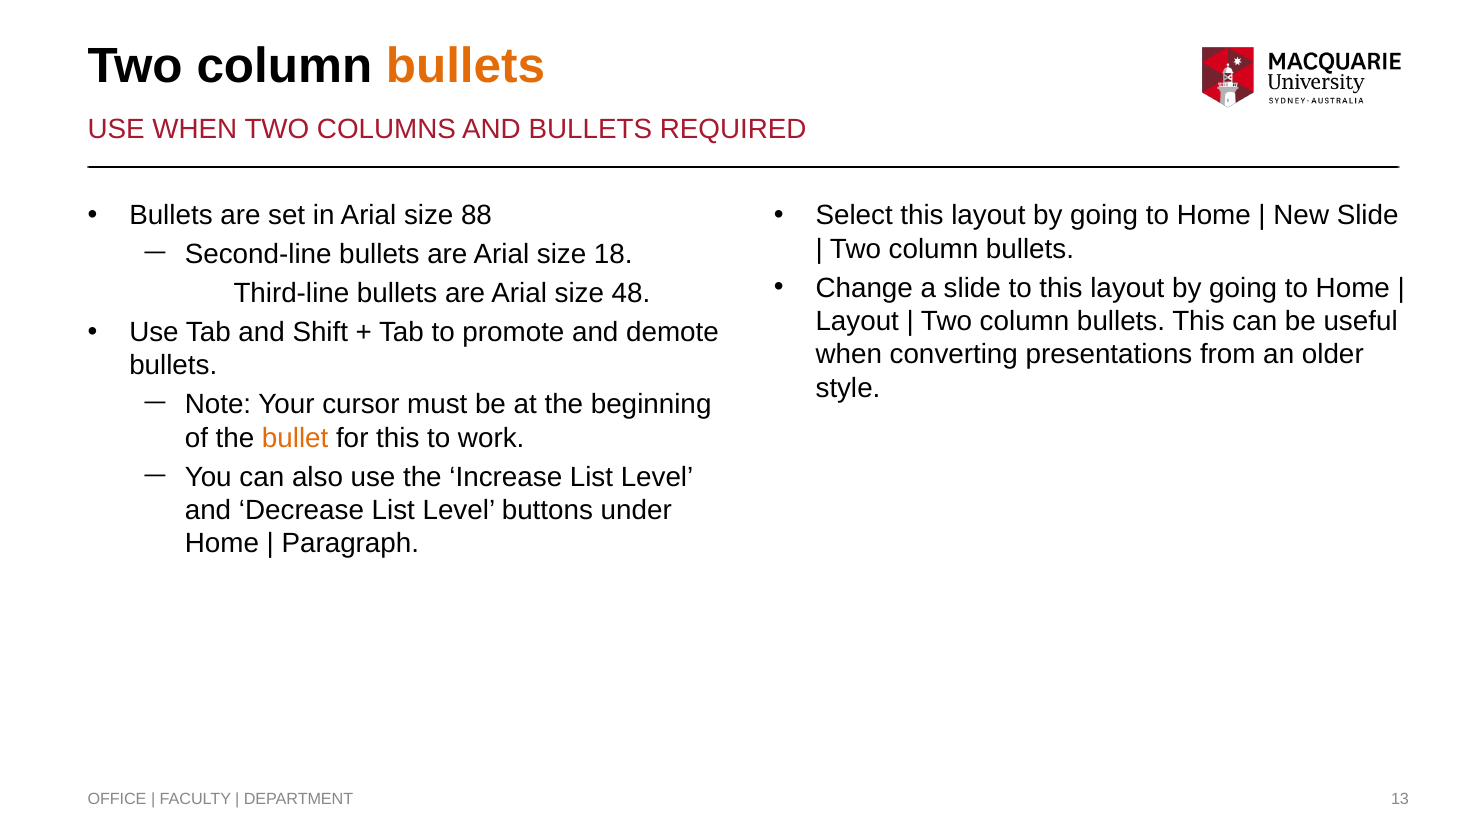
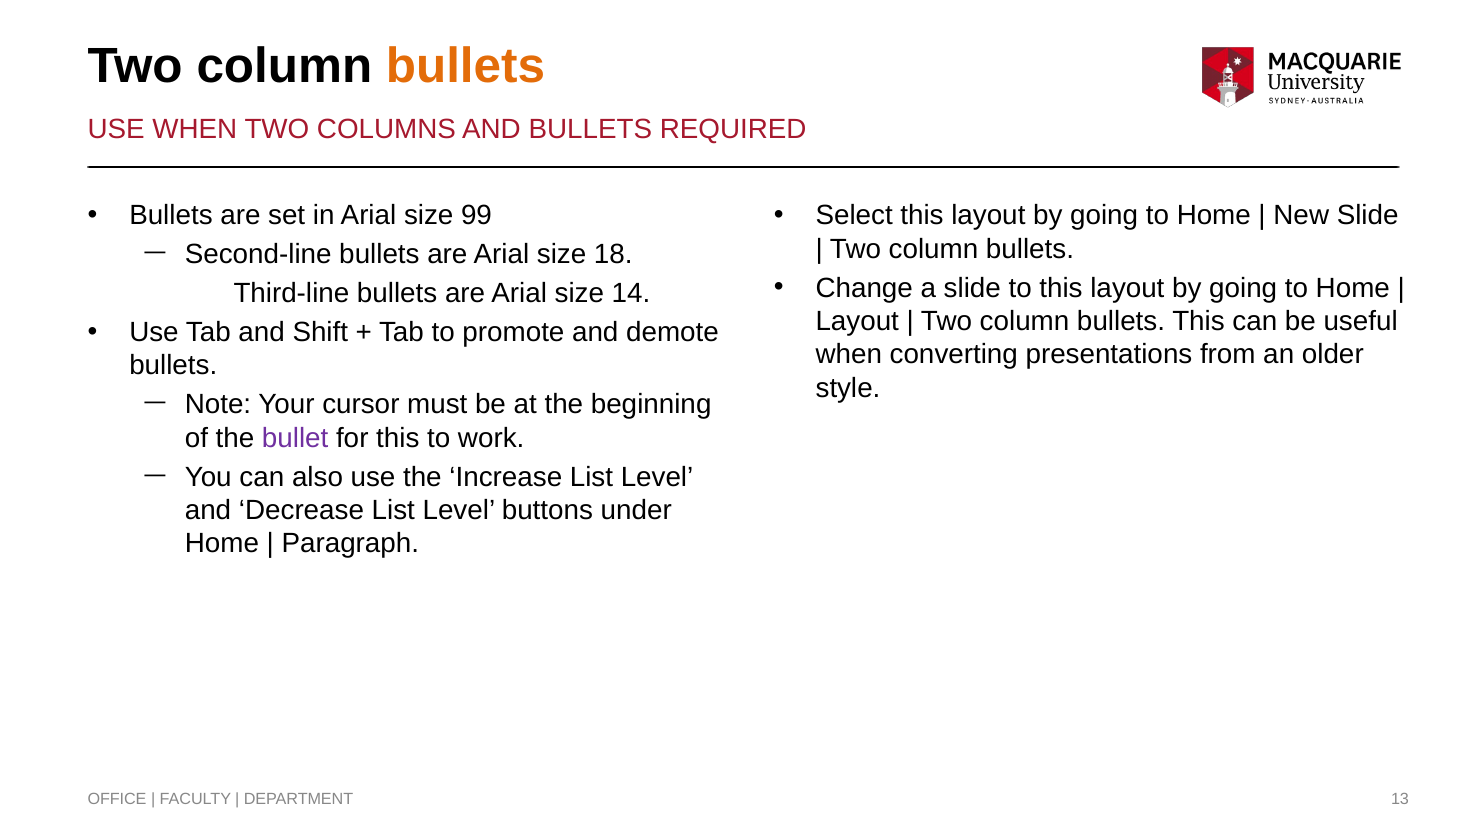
88: 88 -> 99 (477, 216)
48: 48 -> 14 (631, 294)
bullet colour: orange -> purple (295, 438)
